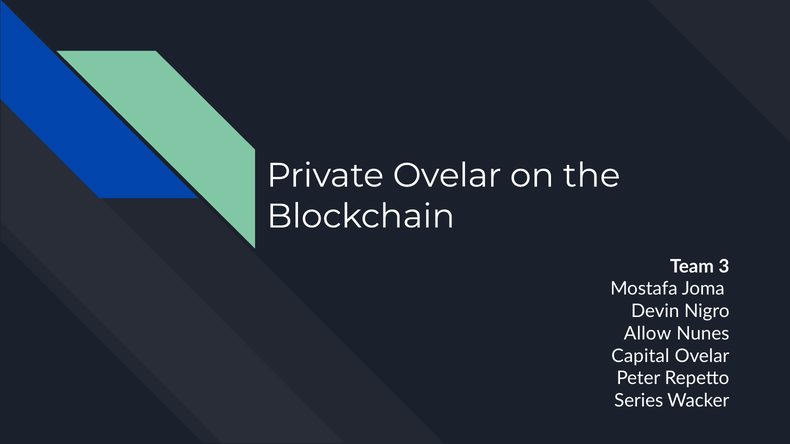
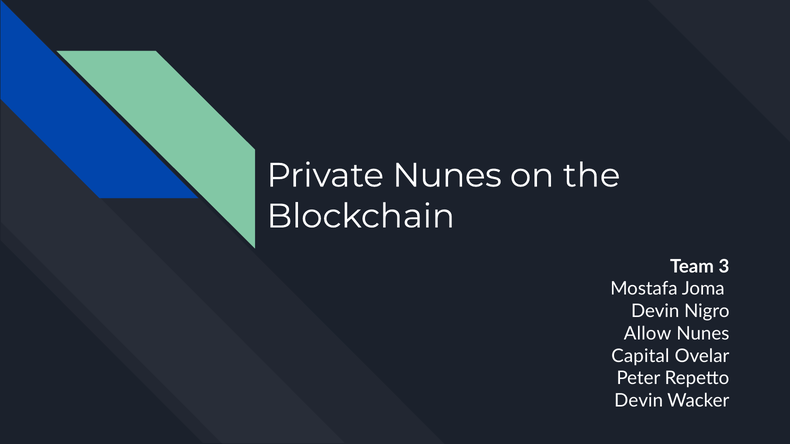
Private Ovelar: Ovelar -> Nunes (447, 176)
Series: Series -> Devin (639, 401)
